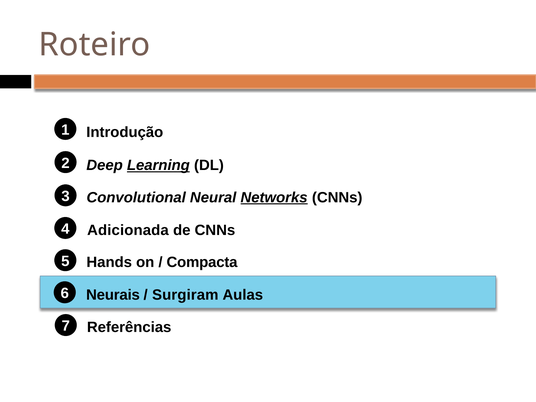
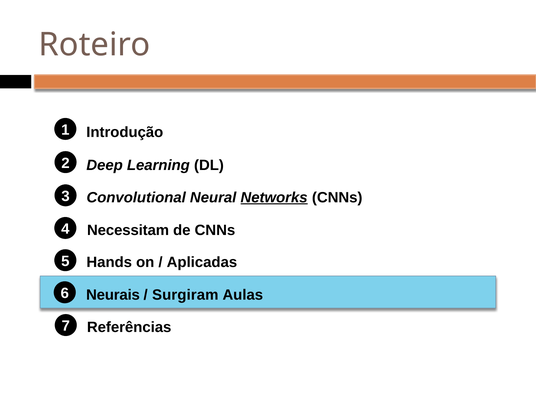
Learning underline: present -> none (158, 165)
Adicionada: Adicionada -> Necessitam (128, 230)
Compacta: Compacta -> Aplicadas (202, 262)
